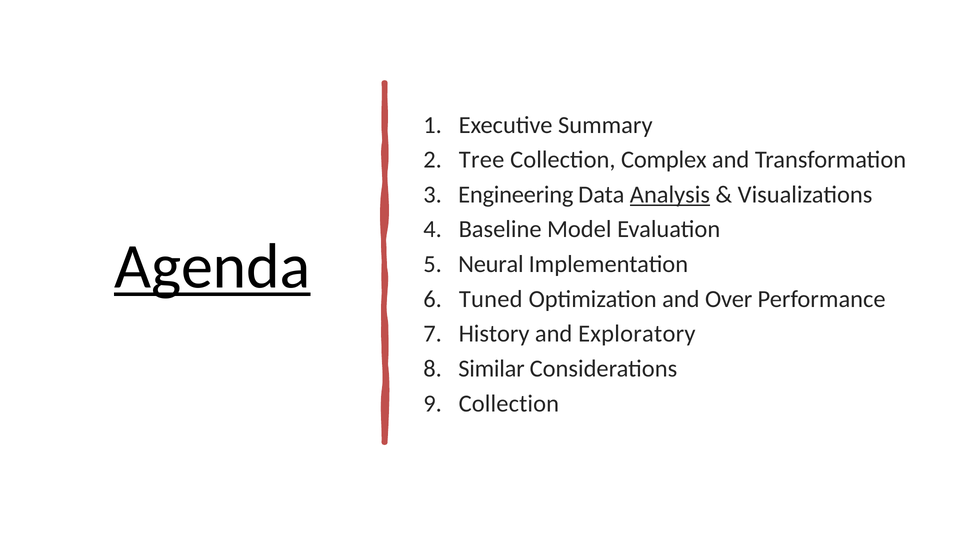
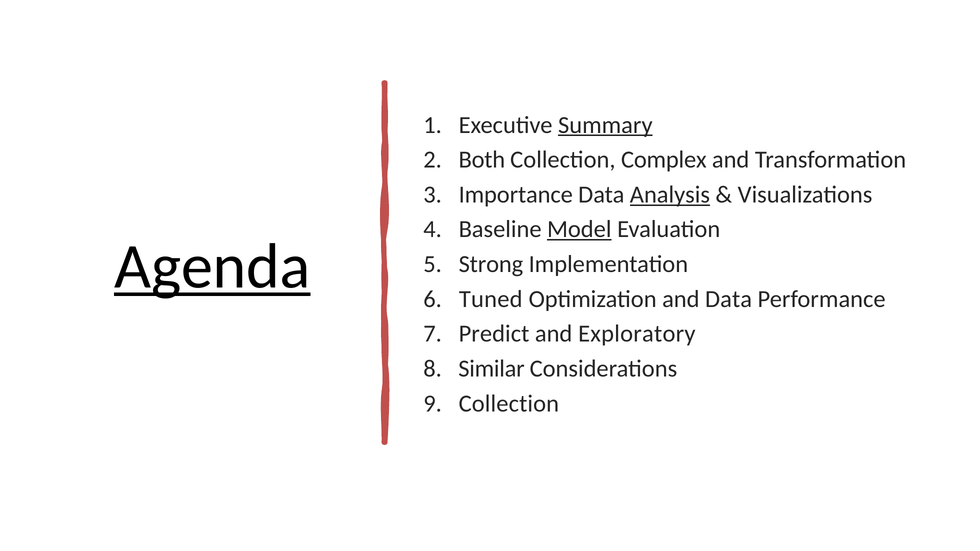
Summary underline: none -> present (605, 125)
Tree: Tree -> Both (482, 160)
Engineering: Engineering -> Importance (516, 195)
Model underline: none -> present (579, 230)
Neural: Neural -> Strong (491, 264)
and Over: Over -> Data (729, 299)
History: History -> Predict (494, 334)
